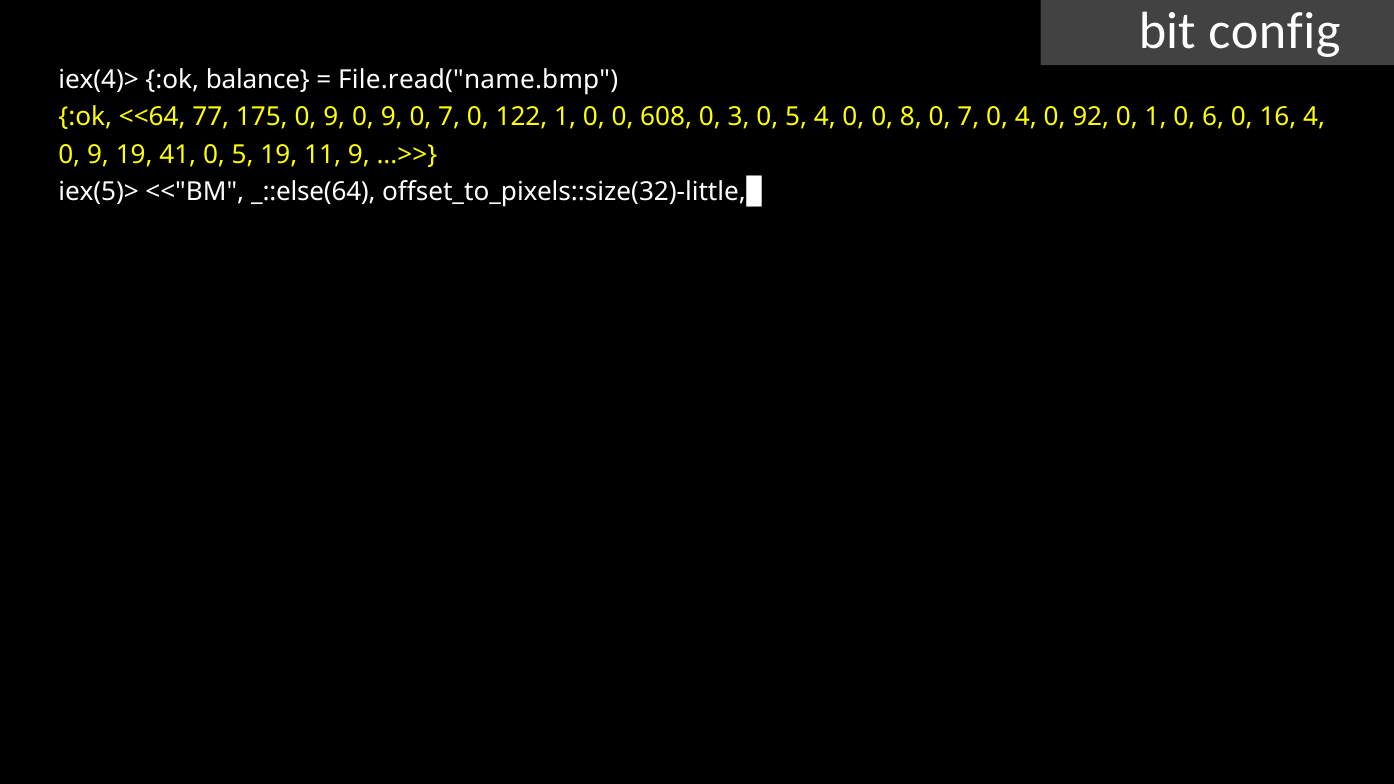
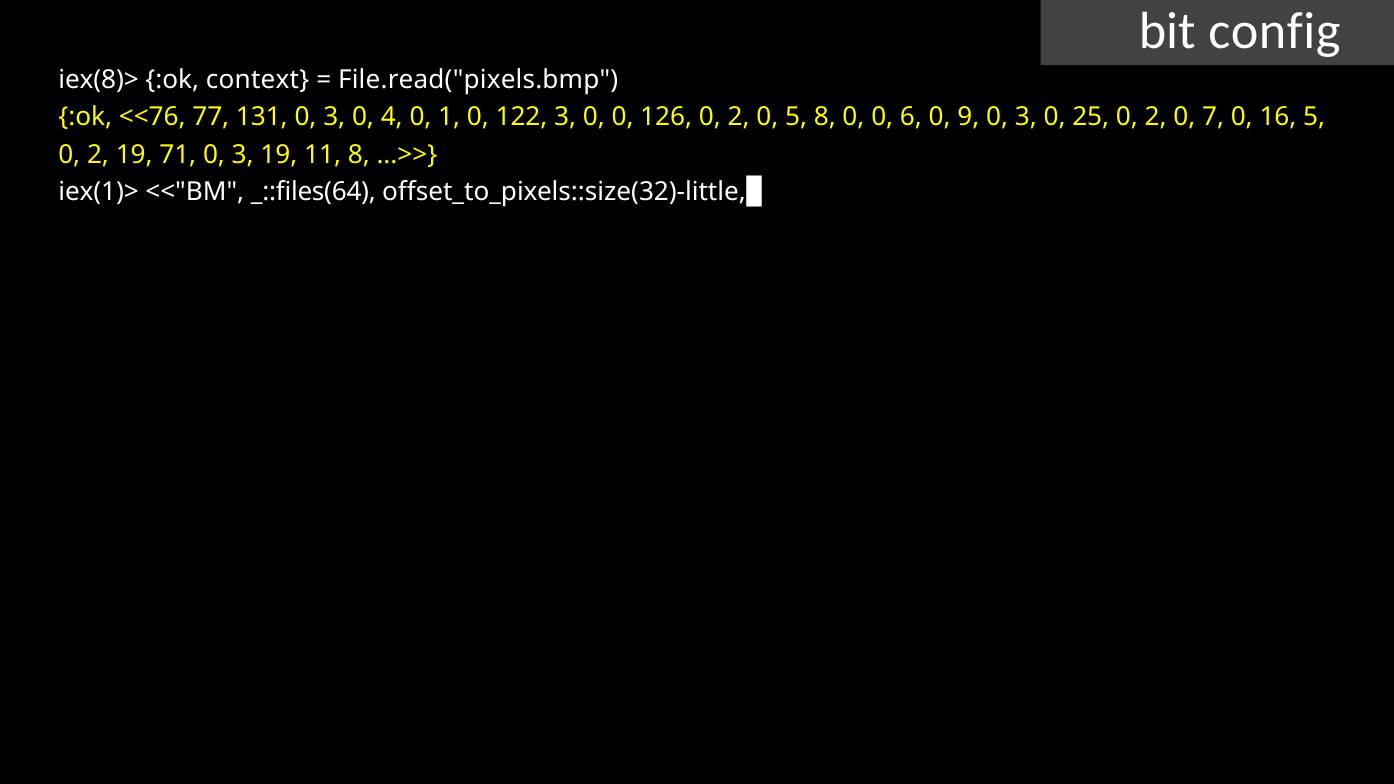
iex(4)>: iex(4)> -> iex(8)> (99, 79)
balance: balance -> context (258, 79)
File.read("name.bmp: File.read("name.bmp -> File.read("pixels.bmp (478, 79)
<<64: <<64 -> <<76 (152, 117)
175: 175 -> 131 (262, 117)
9: 9 -> 3 (334, 117)
9: 9 -> 4 (392, 117)
7: 7 -> 1 (449, 117)
122 1: 1 -> 3 (565, 117)
608: 608 -> 126 (666, 117)
3: 3 -> 2 (739, 117)
5 4: 4 -> 8 (825, 117)
8: 8 -> 6 (911, 117)
7: 7 -> 9 (968, 117)
4: 4 -> 3 (1026, 117)
92: 92 -> 25 (1091, 117)
1: 1 -> 2 (1156, 117)
6: 6 -> 7 (1213, 117)
16 4: 4 -> 5 (1314, 117)
9: 9 -> 2 (98, 155)
41: 41 -> 71 (178, 155)
5: 5 -> 3 (243, 155)
11 9: 9 -> 8 (359, 155)
iex(5)>: iex(5)> -> iex(1)> (99, 192)
_::else(64: _::else(64 -> _::files(64 (313, 192)
